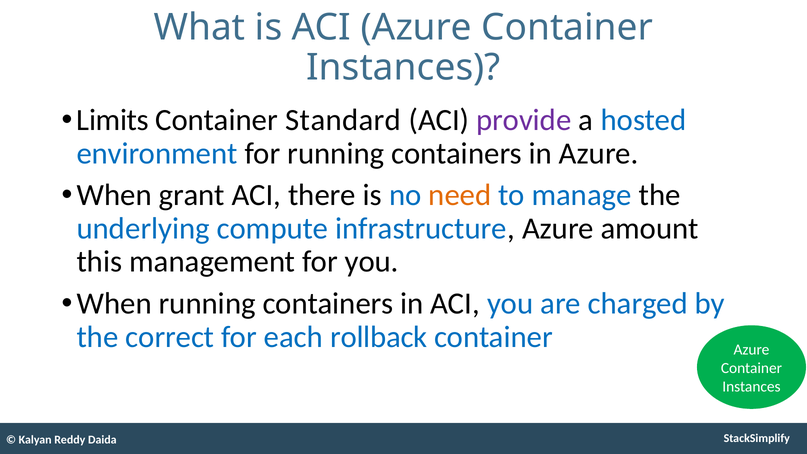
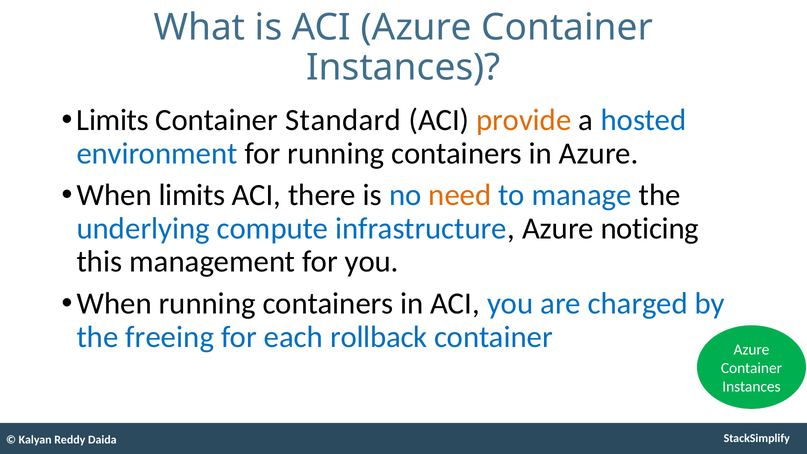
provide colour: purple -> orange (524, 120)
When grant: grant -> limits (192, 195)
amount: amount -> noticing (650, 228)
correct: correct -> freeing (170, 337)
